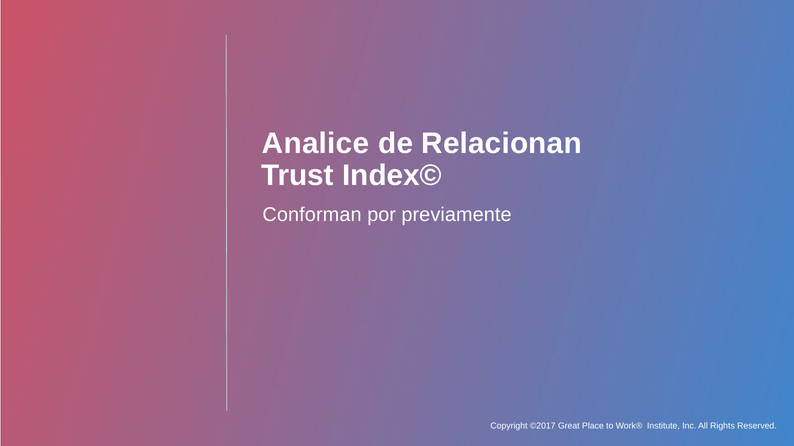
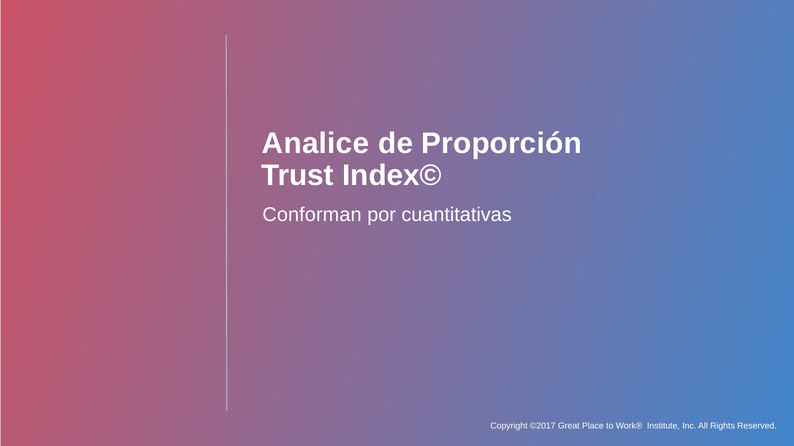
Relacionan: Relacionan -> Proporción (502, 144)
previamente: previamente -> cuantitativas (457, 215)
